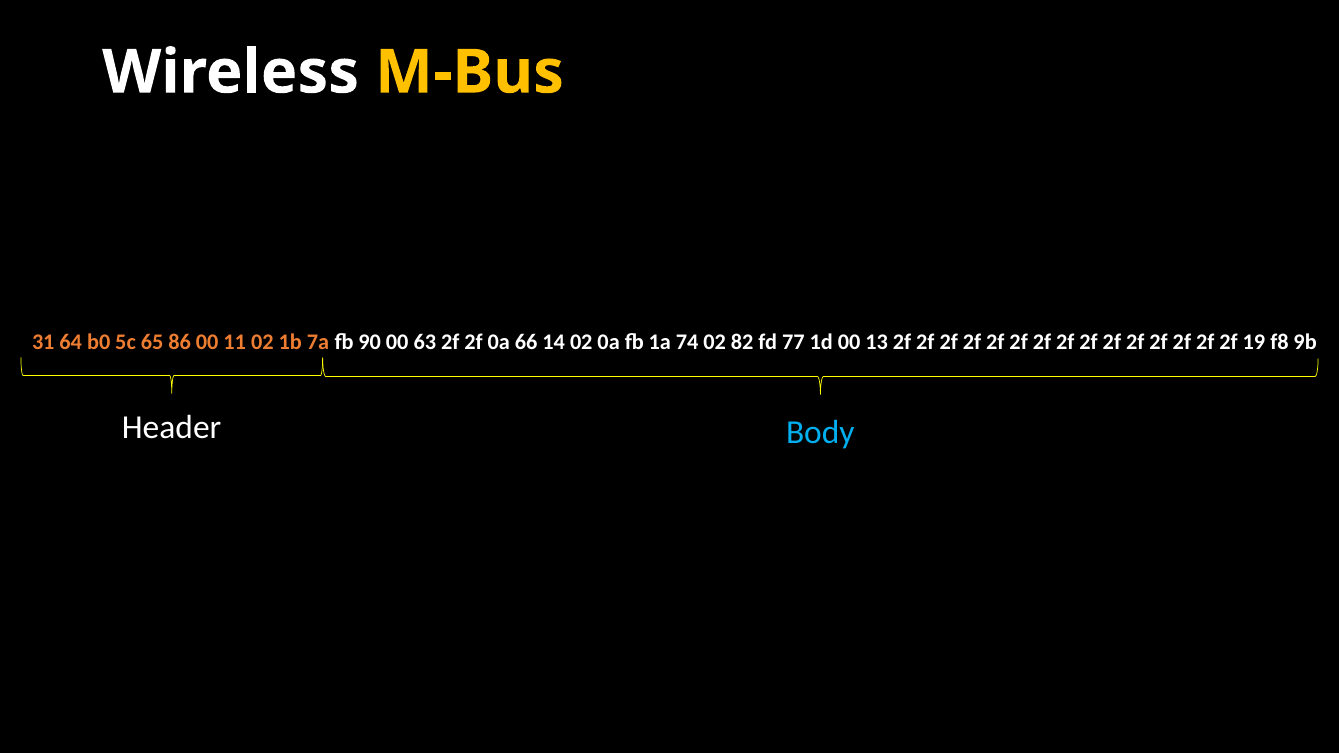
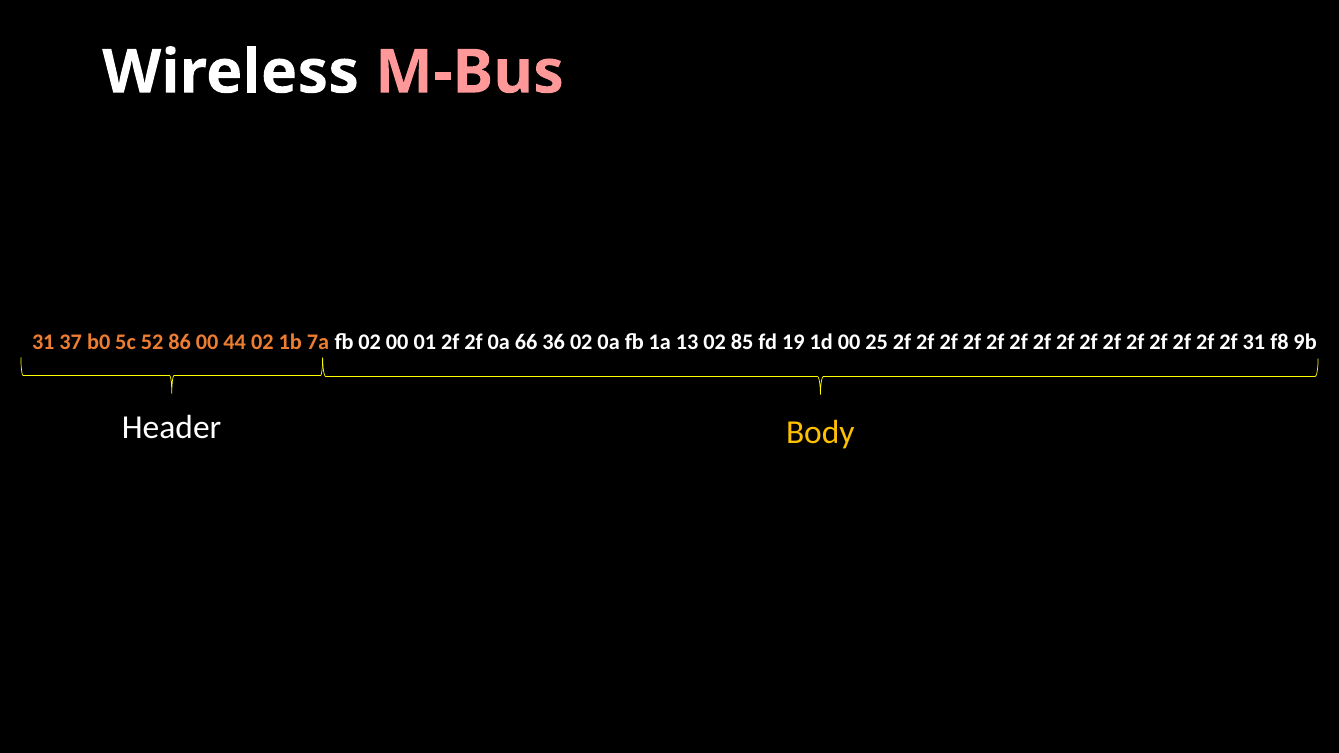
M-Bus colour: yellow -> pink (469, 72)
64: 64 -> 37 (71, 342)
65: 65 -> 52 (152, 342)
11: 11 -> 44 (235, 342)
fb 90: 90 -> 02 (370, 342)
63: 63 -> 01 (425, 342)
14: 14 -> 36 (554, 342)
74: 74 -> 13 (687, 342)
82: 82 -> 85 (742, 342)
77: 77 -> 19 (793, 342)
13: 13 -> 25 (877, 342)
2f 19: 19 -> 31 (1254, 342)
Body colour: light blue -> yellow (820, 432)
